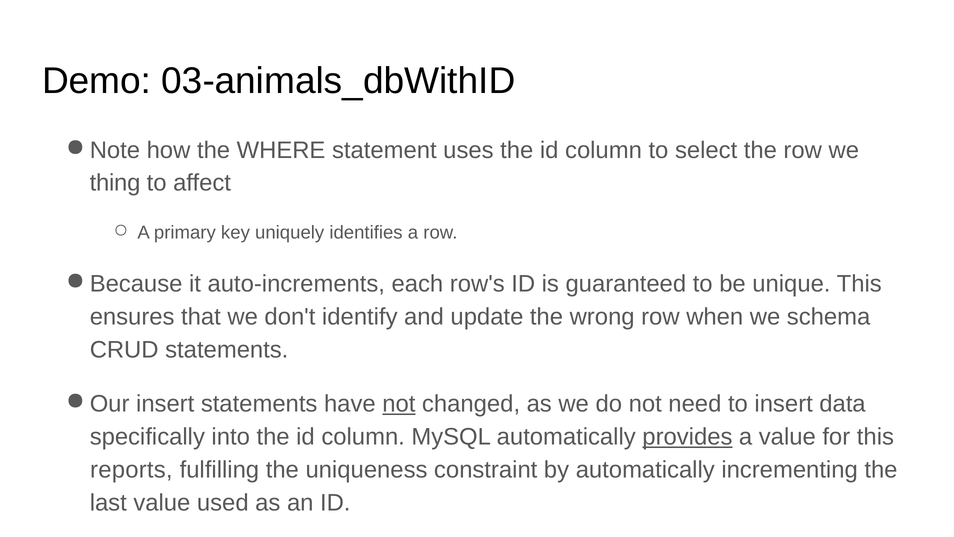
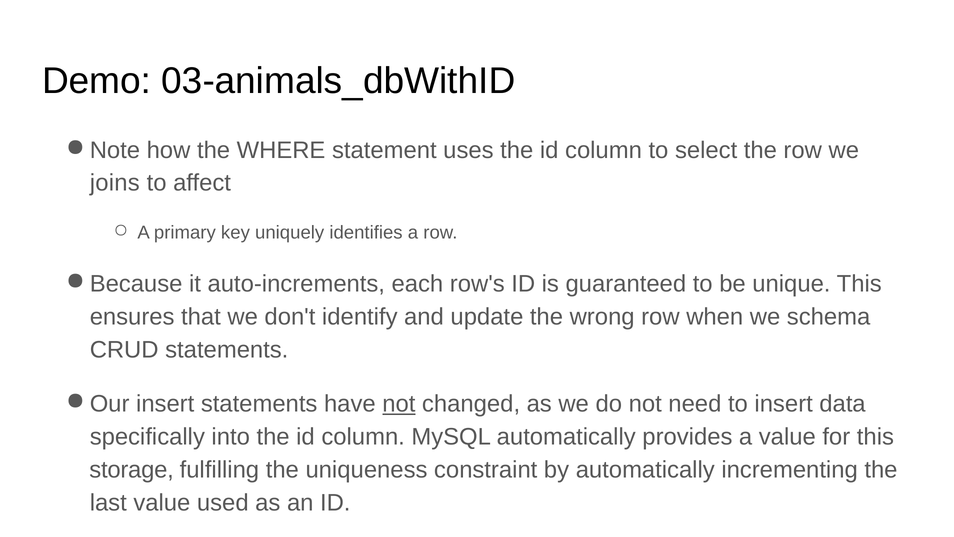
thing: thing -> joins (115, 183)
provides underline: present -> none (687, 437)
reports: reports -> storage (132, 469)
